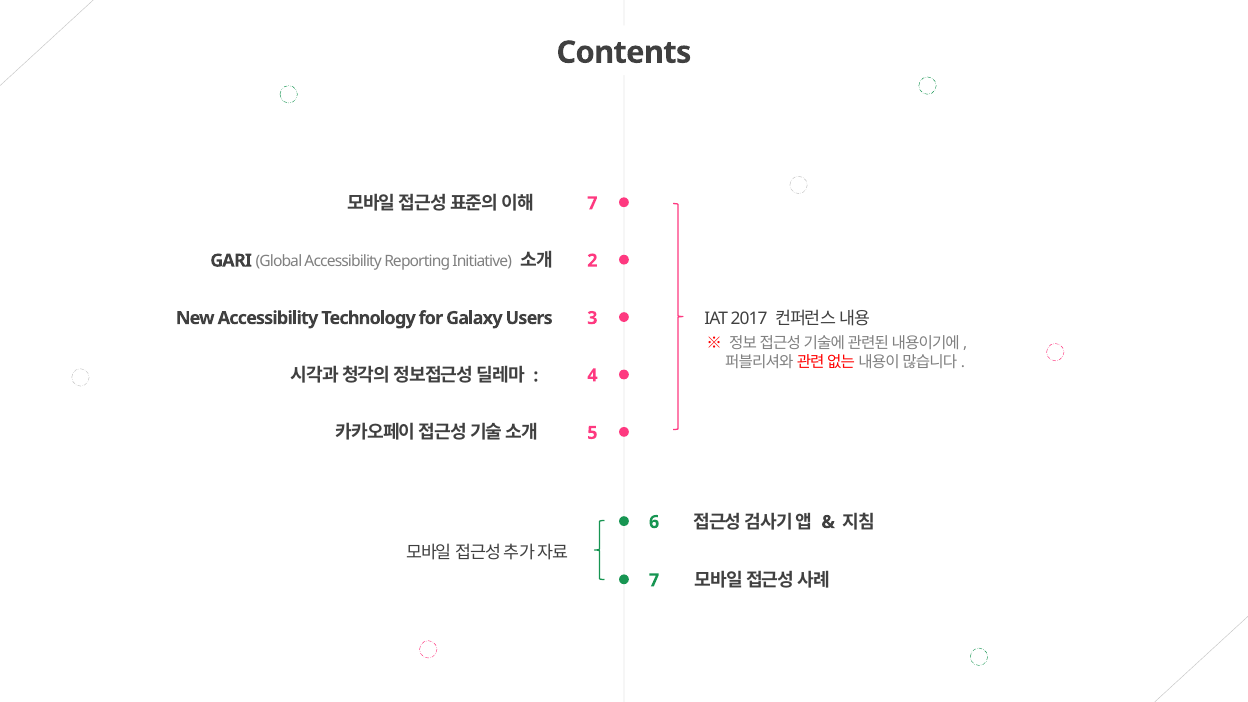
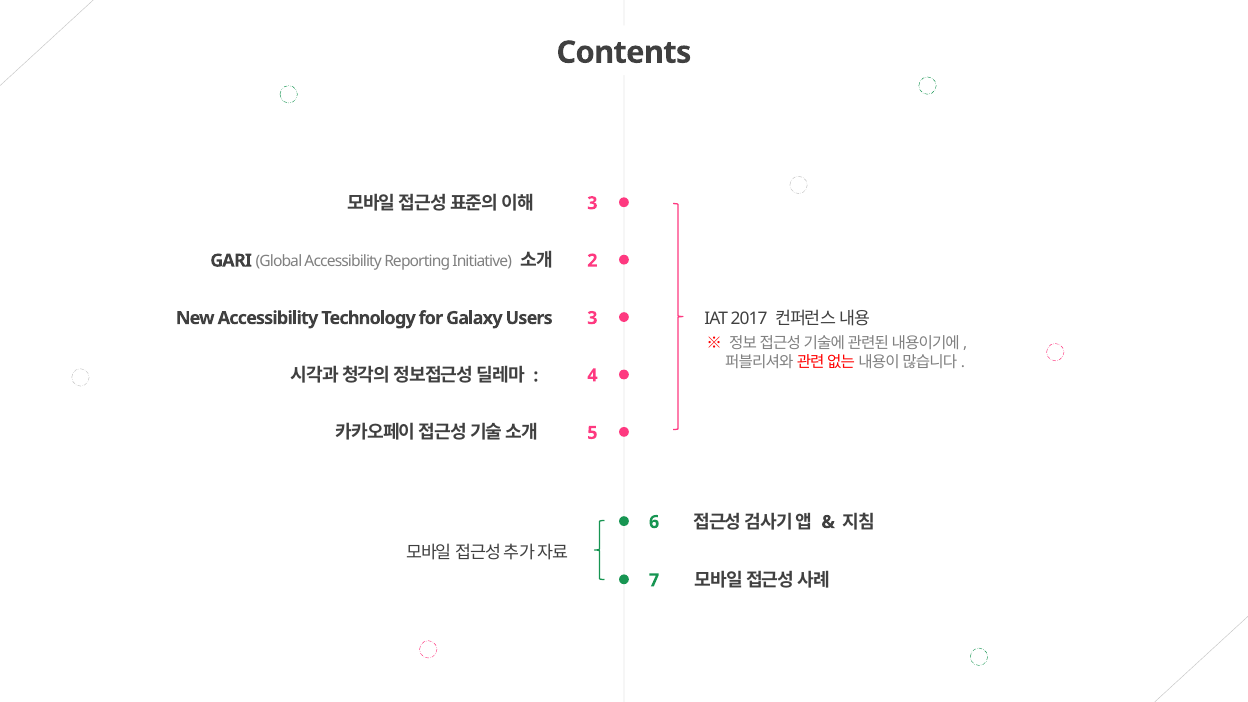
7: 7 -> 3 (592, 203)
